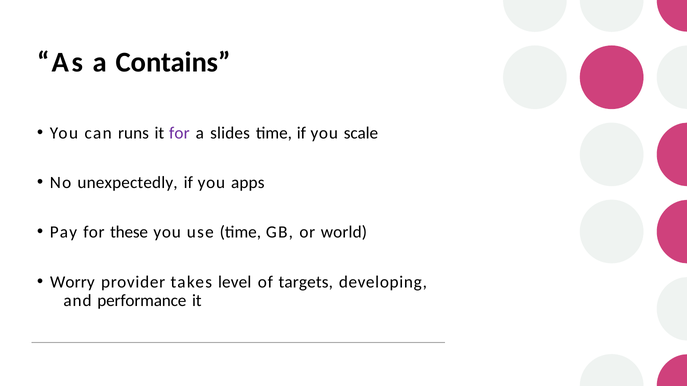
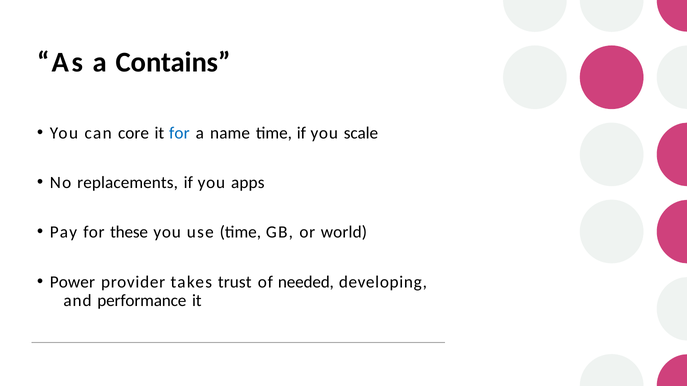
runs: runs -> core (133, 133)
for colour: purple -> blue (179, 133)
slides: slides -> name (230, 133)
unexpectedly: unexpectedly -> replacements (128, 183)
Worry: Worry -> Power (72, 282)
level: level -> trust (235, 282)
targets: targets -> needed (306, 282)
